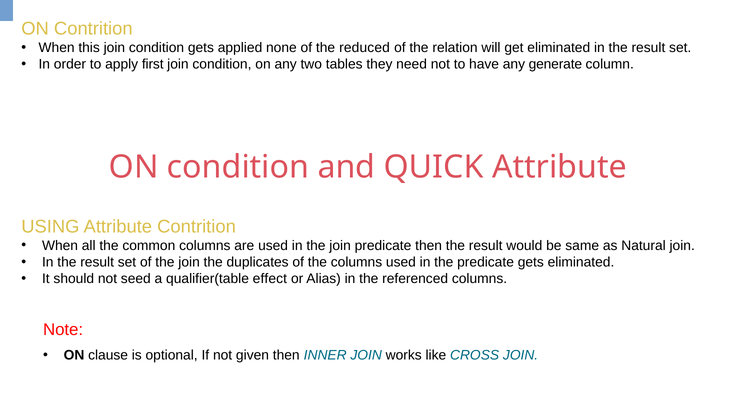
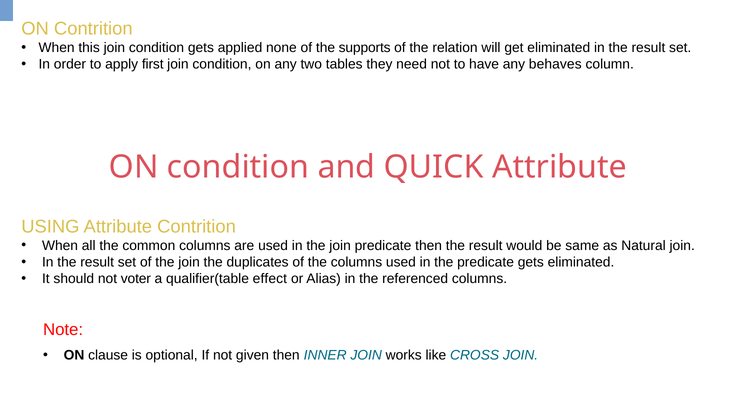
reduced: reduced -> supports (365, 48)
generate: generate -> behaves (555, 64)
seed: seed -> voter (136, 279)
